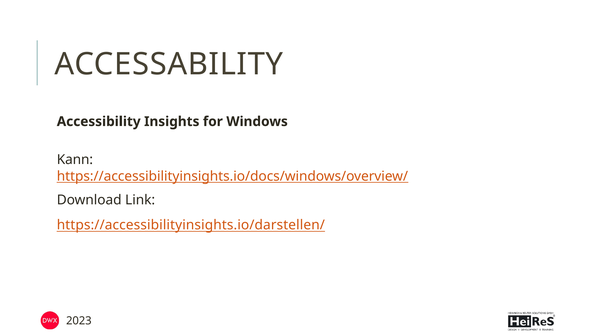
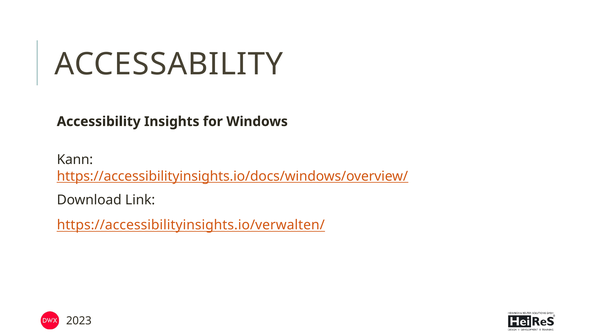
https://accessibilityinsights.io/darstellen/: https://accessibilityinsights.io/darstellen/ -> https://accessibilityinsights.io/verwalten/ (191, 225)
